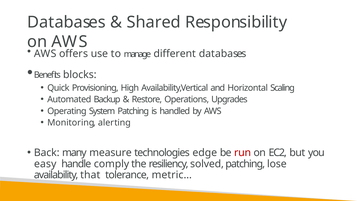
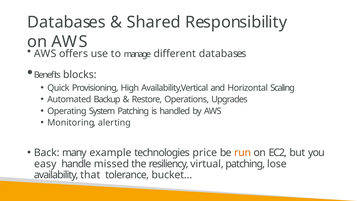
measure: measure -> example (110, 153)
edge: edge -> price (205, 153)
run colour: red -> orange (243, 153)
comply: comply -> missed (111, 164)
solved: solved -> virtual (207, 164)
metric…: metric… -> bucket… (172, 175)
